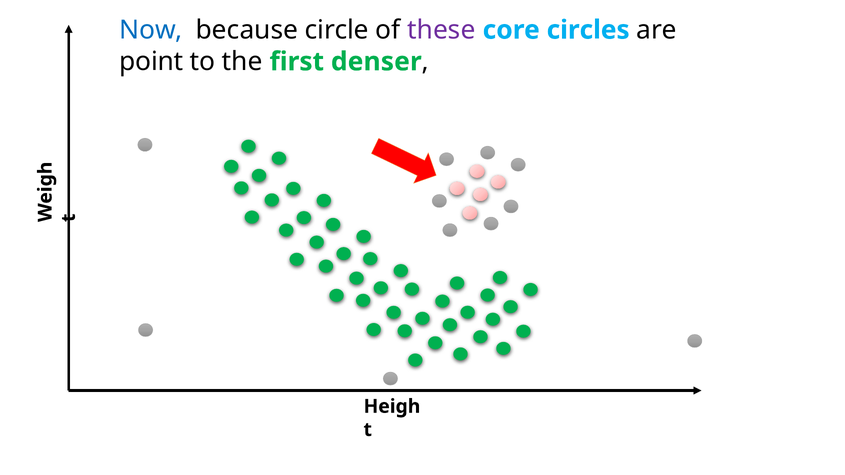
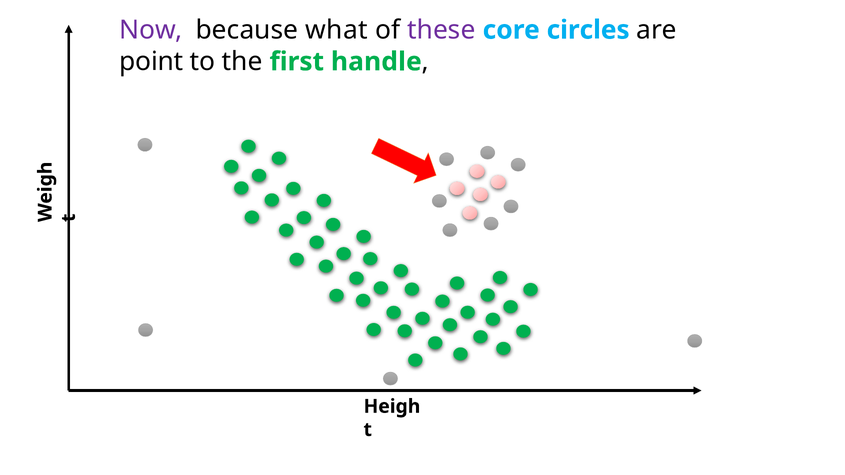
Now colour: blue -> purple (151, 30)
circle: circle -> what (337, 30)
denser: denser -> handle (376, 62)
